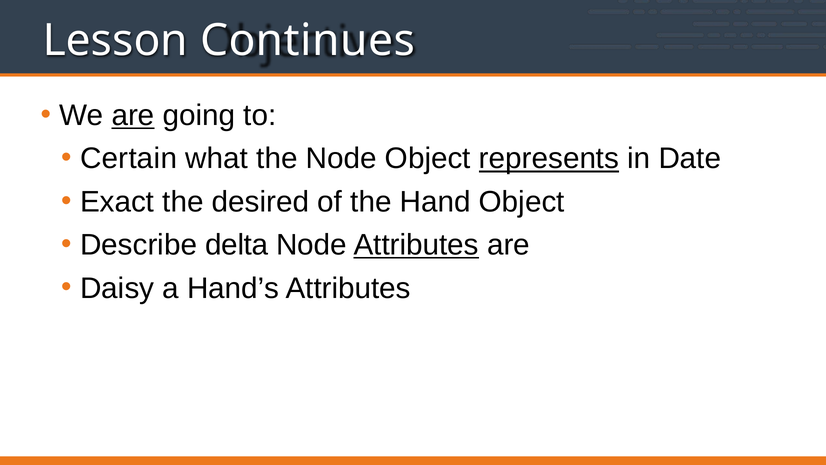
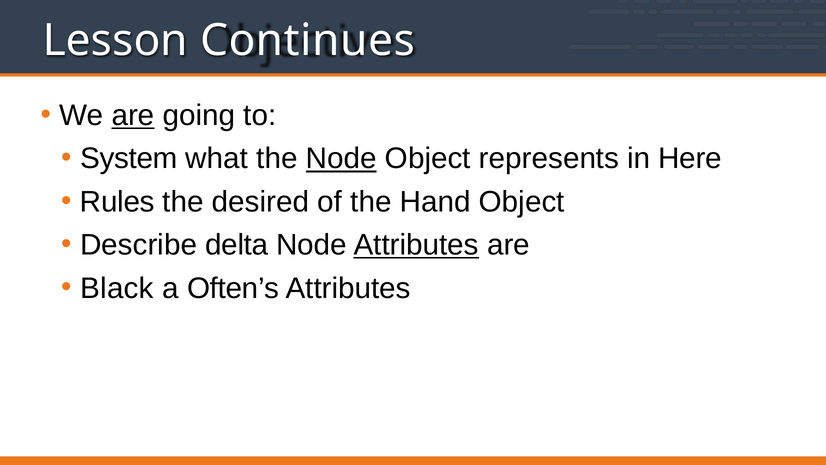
Certain: Certain -> System (129, 159)
Node underline: none -> present (341, 159)
represents underline: present -> none (549, 159)
Date: Date -> Here (690, 159)
Exact: Exact -> Rules (117, 202)
Daisy: Daisy -> Black (117, 288)
Hand’s: Hand’s -> Often’s (233, 288)
